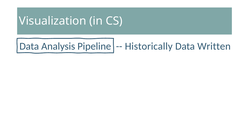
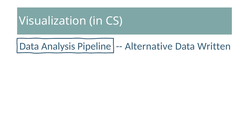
Historically: Historically -> Alternative (149, 46)
